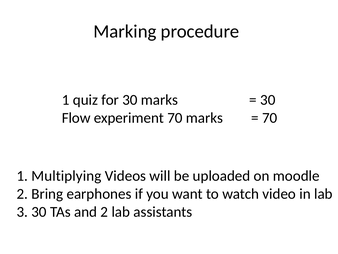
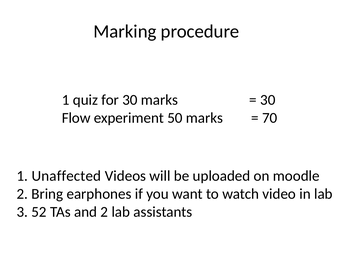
experiment 70: 70 -> 50 (175, 118)
Multiplying: Multiplying -> Unaffected (66, 175)
3 30: 30 -> 52 (39, 212)
